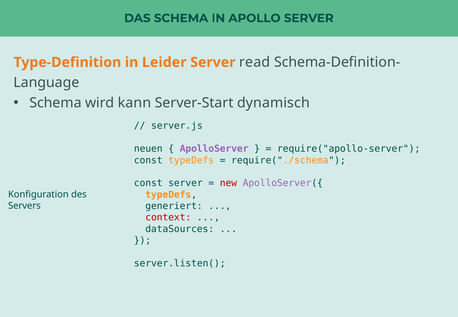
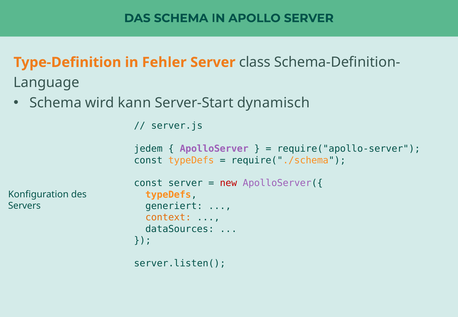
Leider: Leider -> Fehler (164, 62)
read: read -> class (255, 62)
neuen: neuen -> jedem (148, 149)
context colour: red -> orange (168, 217)
